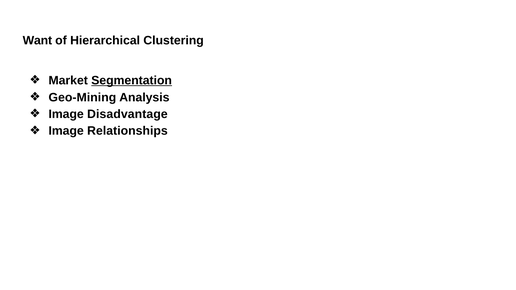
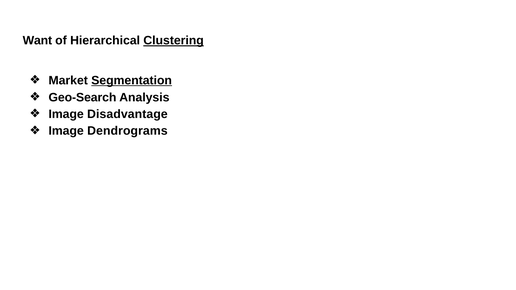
Clustering underline: none -> present (174, 41)
Geo-Mining: Geo-Mining -> Geo-Search (82, 97)
Relationships: Relationships -> Dendrograms (127, 131)
